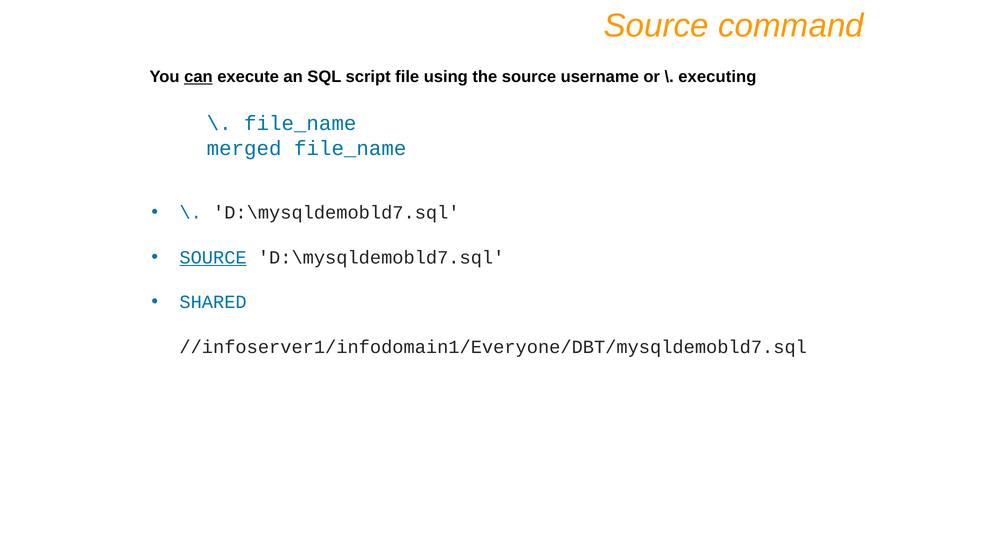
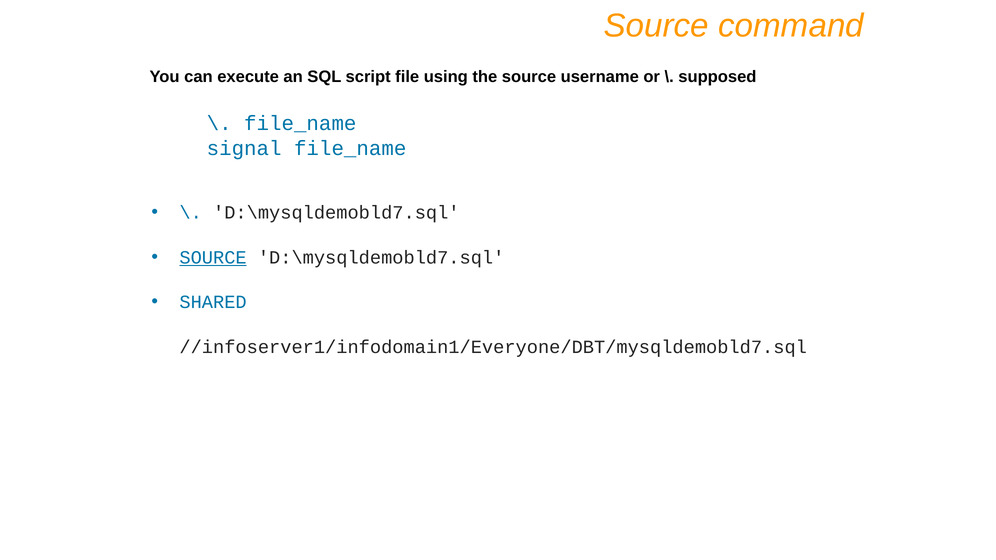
can underline: present -> none (198, 77)
executing: executing -> supposed (717, 77)
merged: merged -> signal (244, 148)
